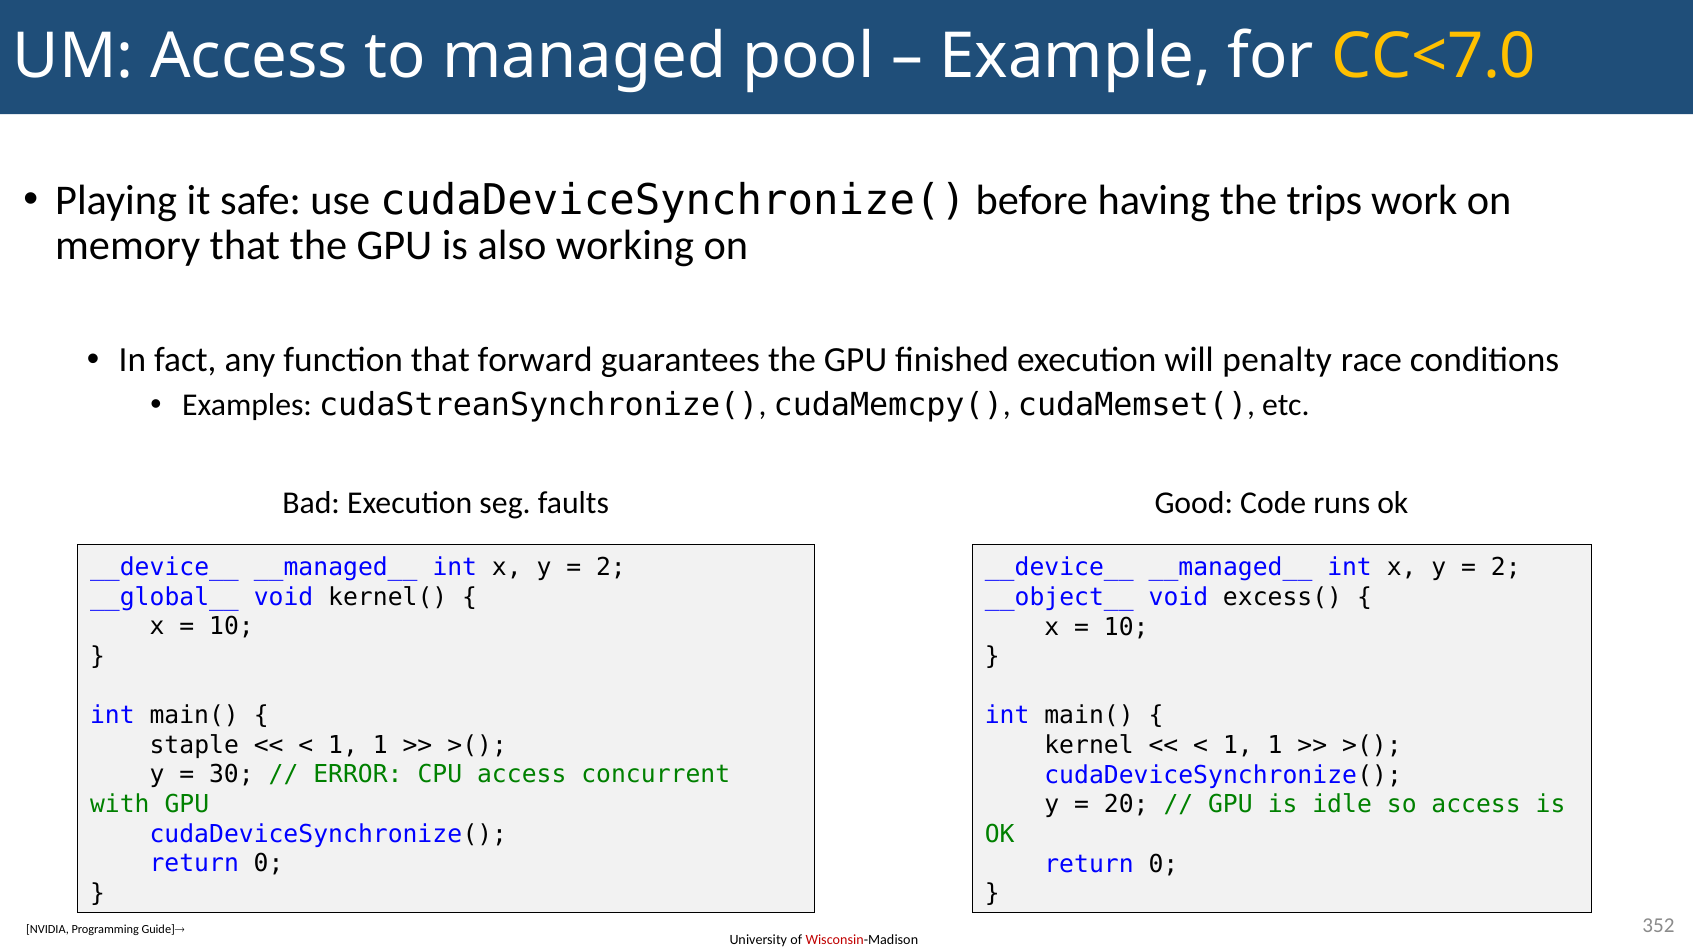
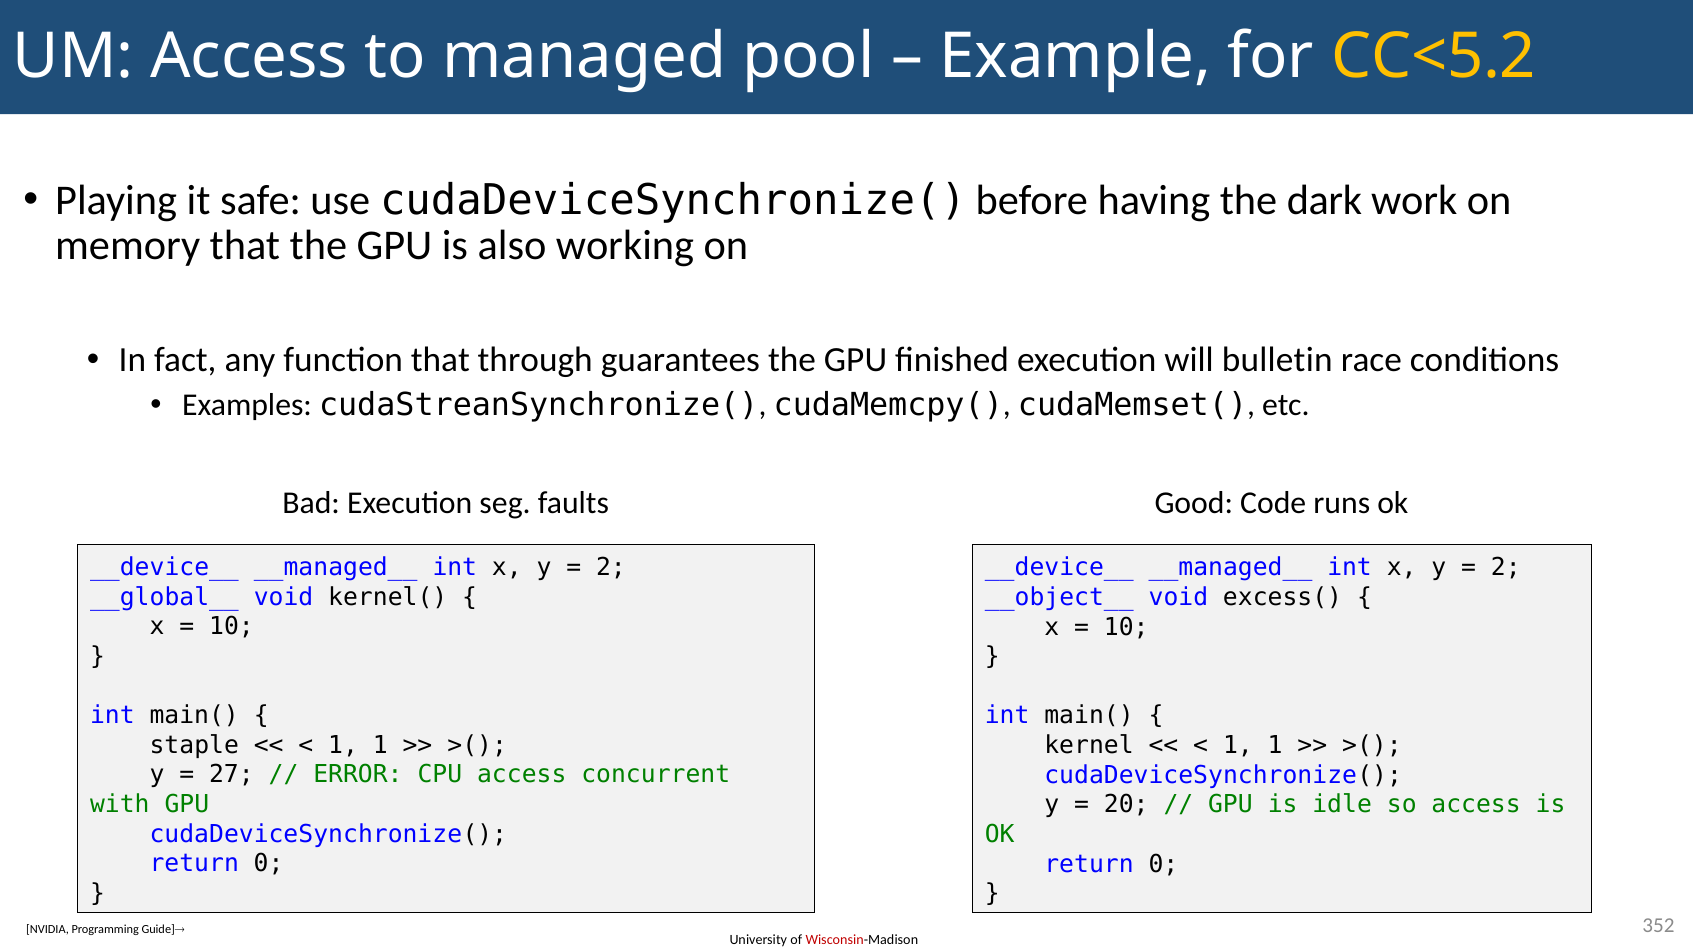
CC<7.0: CC<7.0 -> CC<5.2 (1434, 57)
trips: trips -> dark (1324, 200)
forward: forward -> through (535, 360)
penalty: penalty -> bulletin (1277, 360)
30: 30 -> 27 (231, 775)
